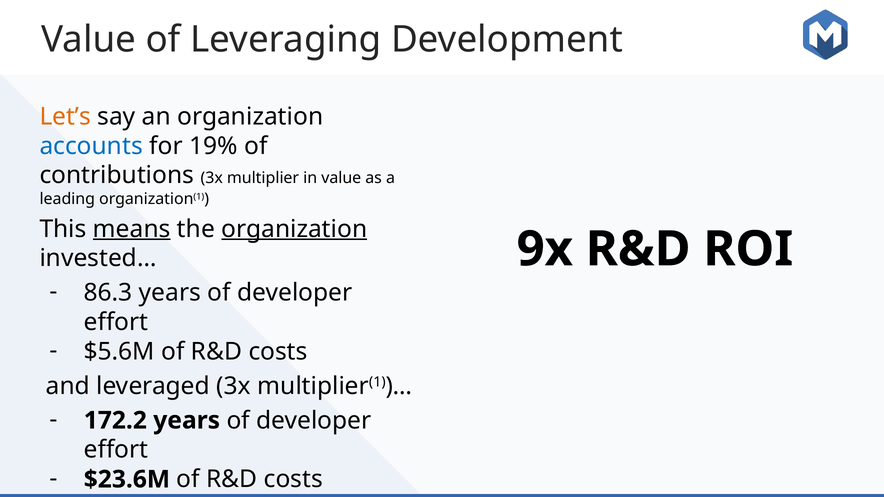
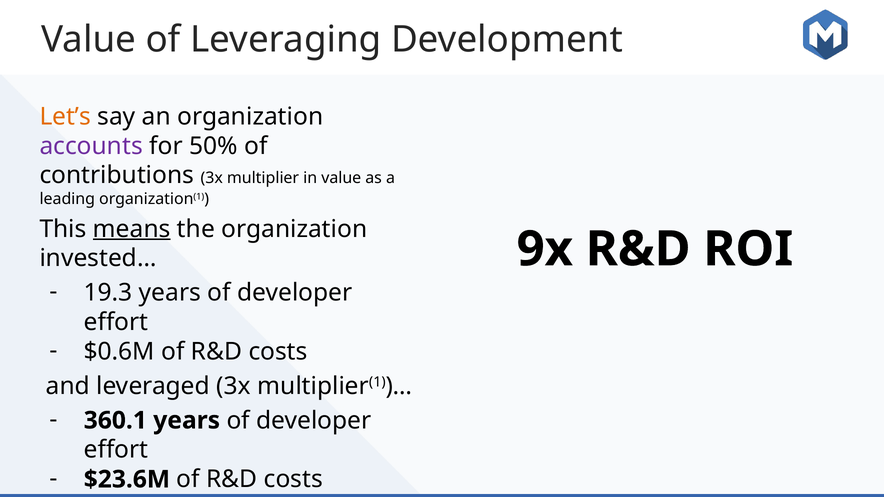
accounts colour: blue -> purple (91, 146)
19%: 19% -> 50% (213, 146)
organization underline: present -> none (294, 229)
86.3: 86.3 -> 19.3 (108, 293)
$5.6M: $5.6M -> $0.6M (119, 352)
172.2: 172.2 -> 360.1 (115, 421)
